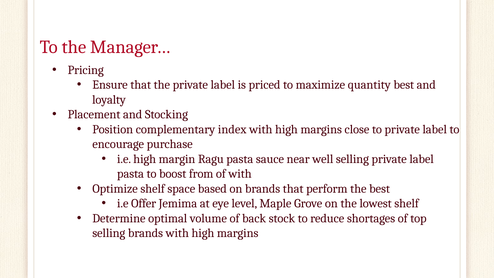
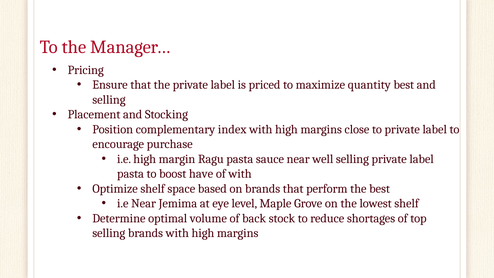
loyalty: loyalty -> selling (109, 100)
from: from -> have (201, 174)
i.e Offer: Offer -> Near (144, 203)
